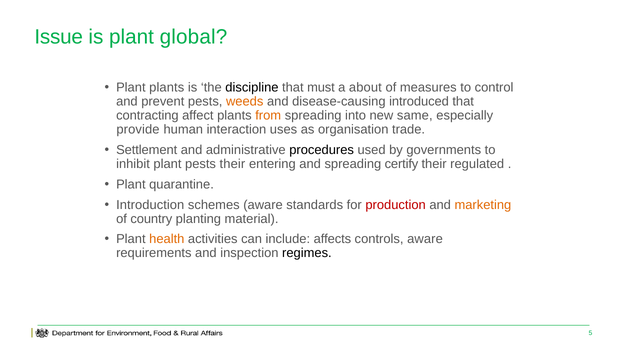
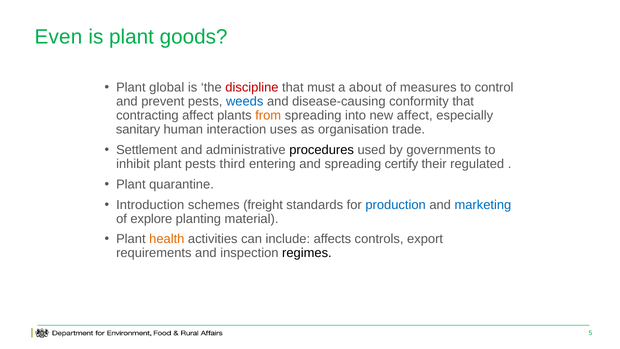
Issue: Issue -> Even (58, 37)
global: global -> goods (194, 37)
Plant plants: plants -> global (167, 88)
discipline colour: black -> red (252, 88)
weeds colour: orange -> blue (245, 102)
introduced: introduced -> conformity (419, 102)
new same: same -> affect (415, 116)
provide: provide -> sanitary (138, 129)
pests their: their -> third (232, 164)
schemes aware: aware -> freight (263, 205)
production colour: red -> blue (396, 205)
marketing colour: orange -> blue (483, 205)
country: country -> explore (151, 219)
controls aware: aware -> export (425, 239)
